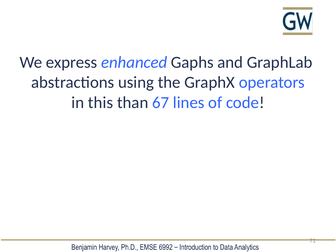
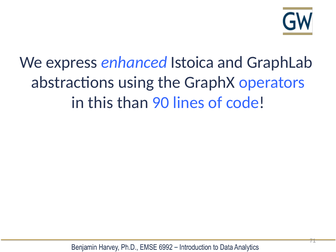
Gaphs: Gaphs -> Istoica (192, 62)
67: 67 -> 90 (161, 103)
